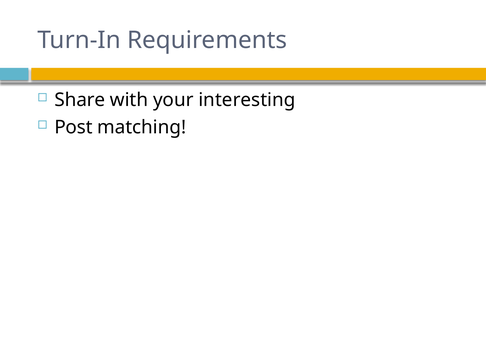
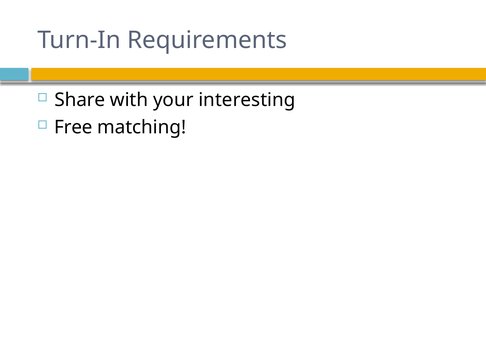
Post: Post -> Free (73, 128)
